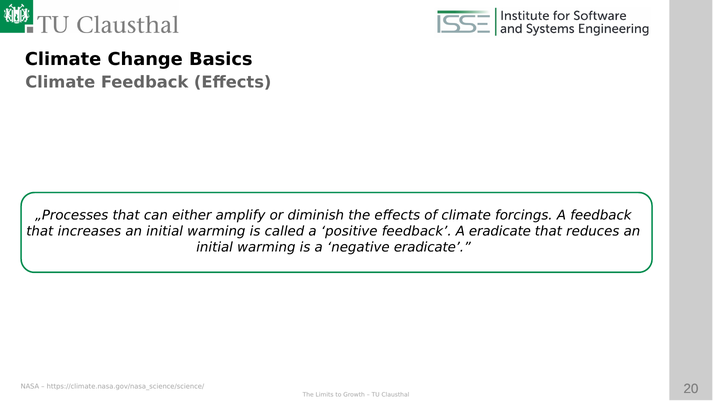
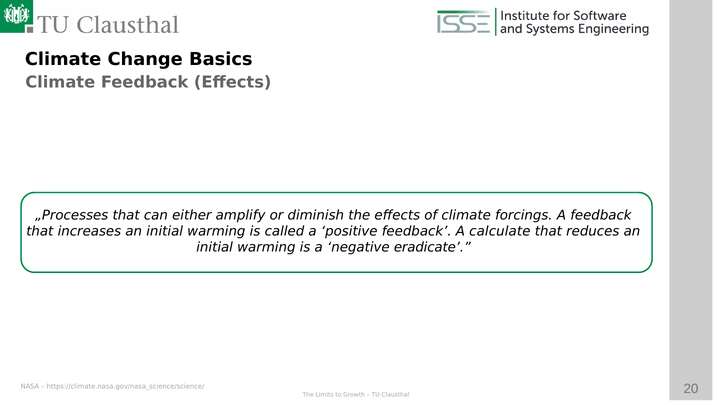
A eradicate: eradicate -> calculate (500, 231)
